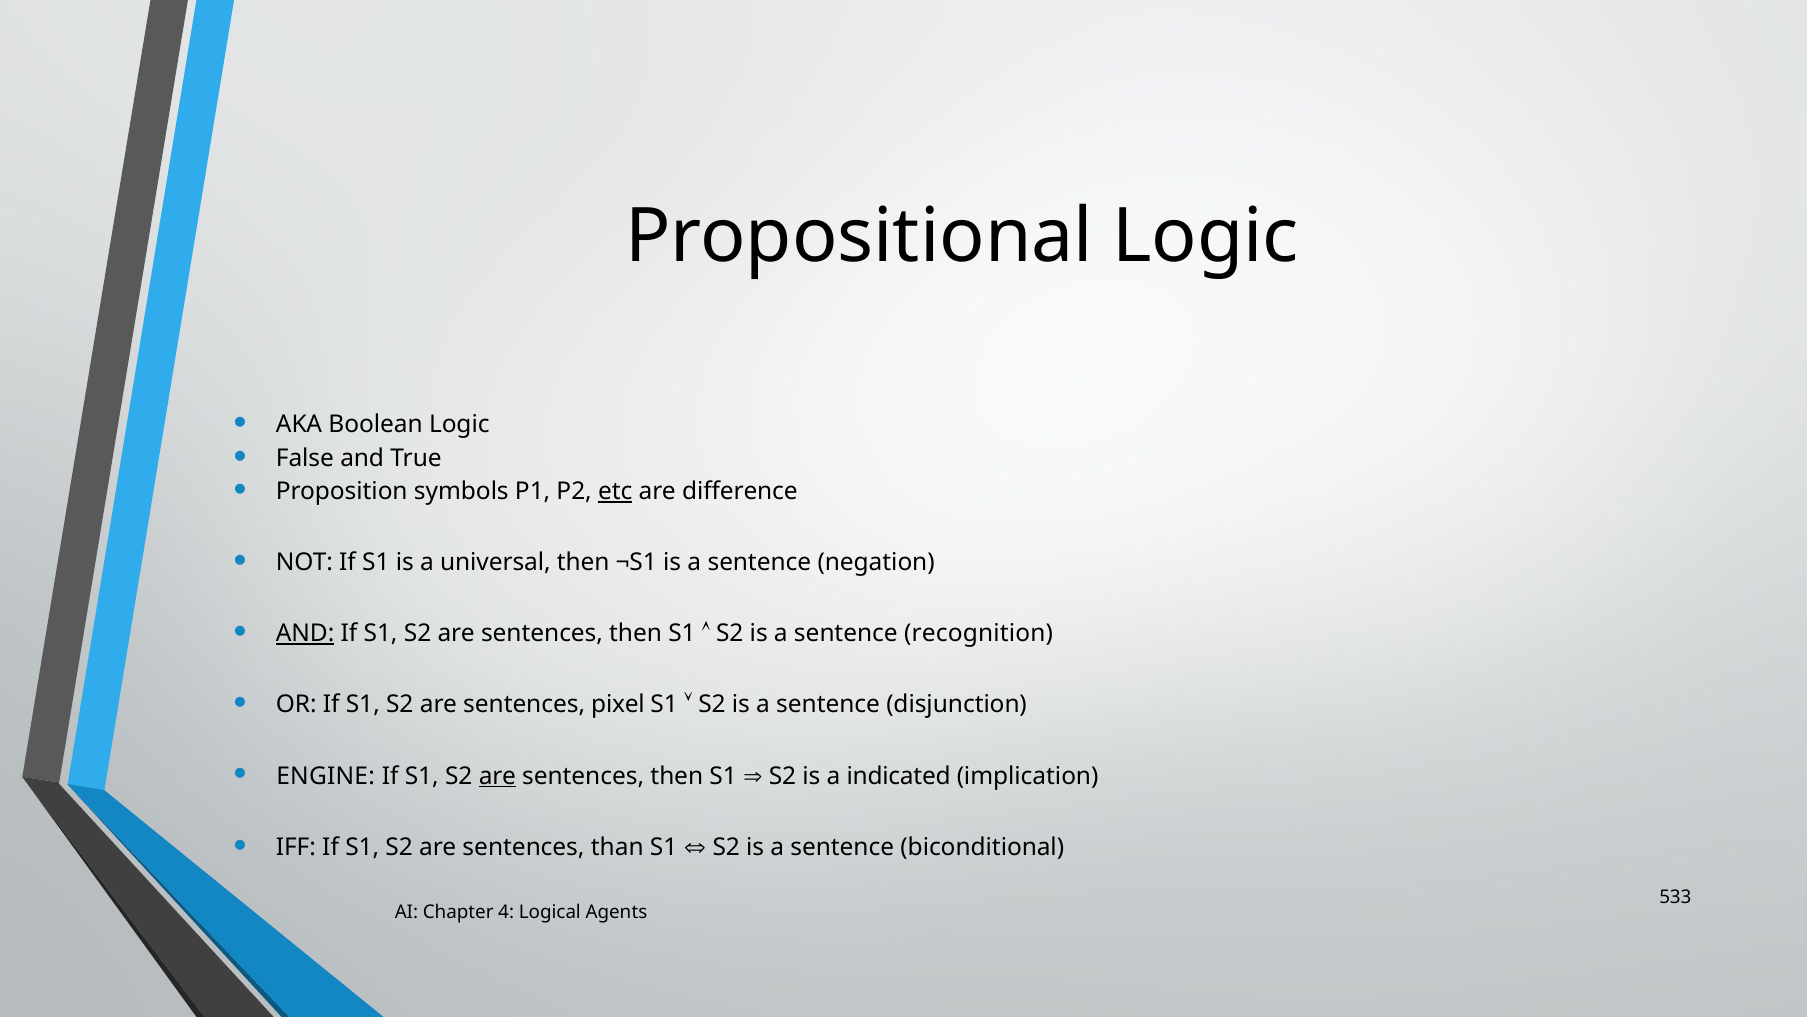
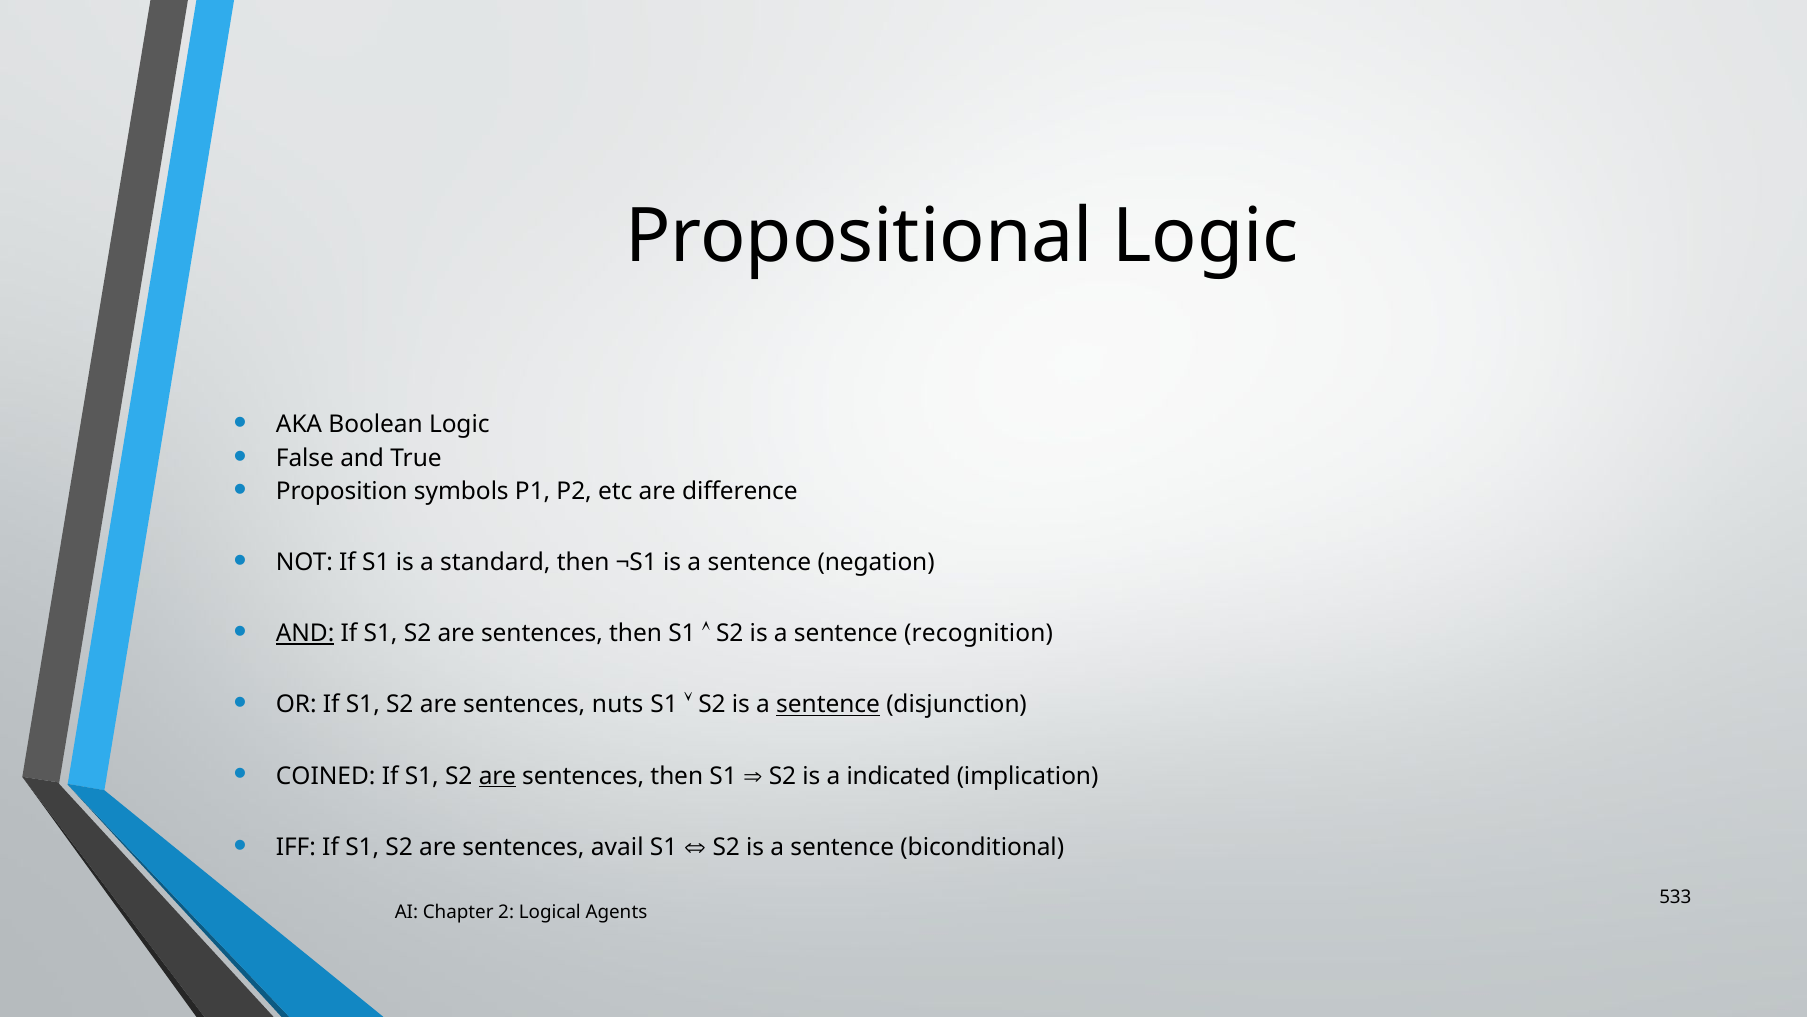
etc underline: present -> none (615, 491)
universal: universal -> standard (495, 562)
pixel: pixel -> nuts (618, 704)
sentence underline: none -> present (828, 704)
ENGINE: ENGINE -> COINED (326, 776)
than: than -> avail (617, 847)
4: 4 -> 2 (506, 912)
